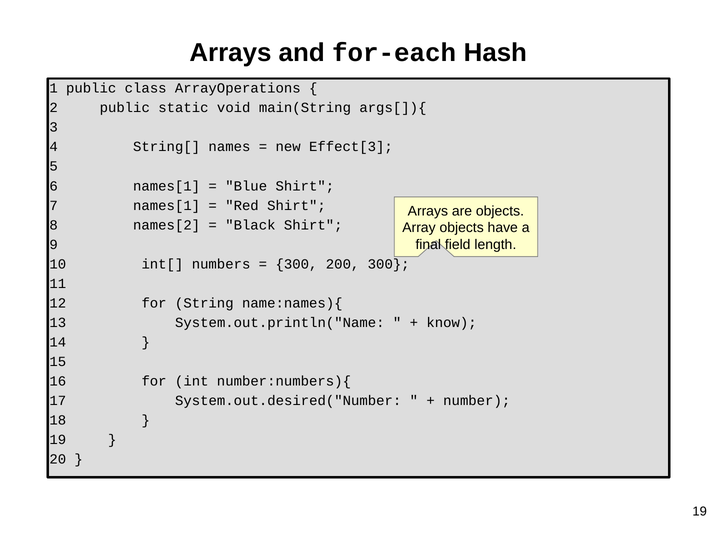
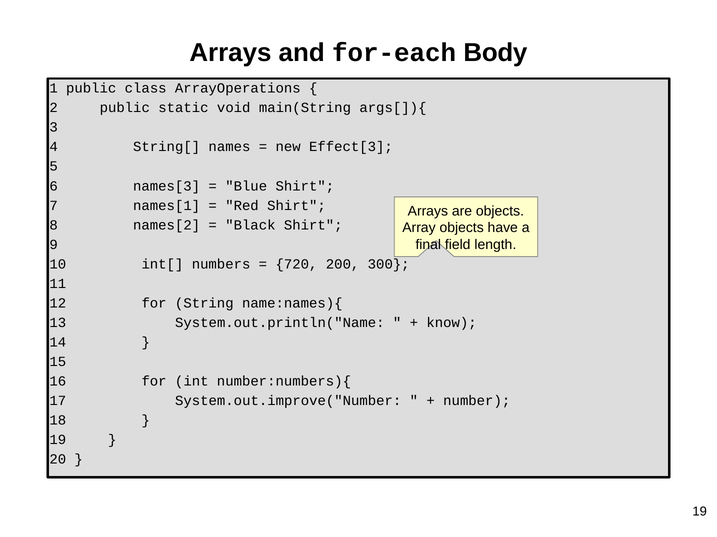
Hash: Hash -> Body (495, 53)
names[1: names[1 -> names[3 (167, 186)
300: 300 -> 720 (297, 264)
System.out.desired("Number: System.out.desired("Number -> System.out.improve("Number (288, 401)
